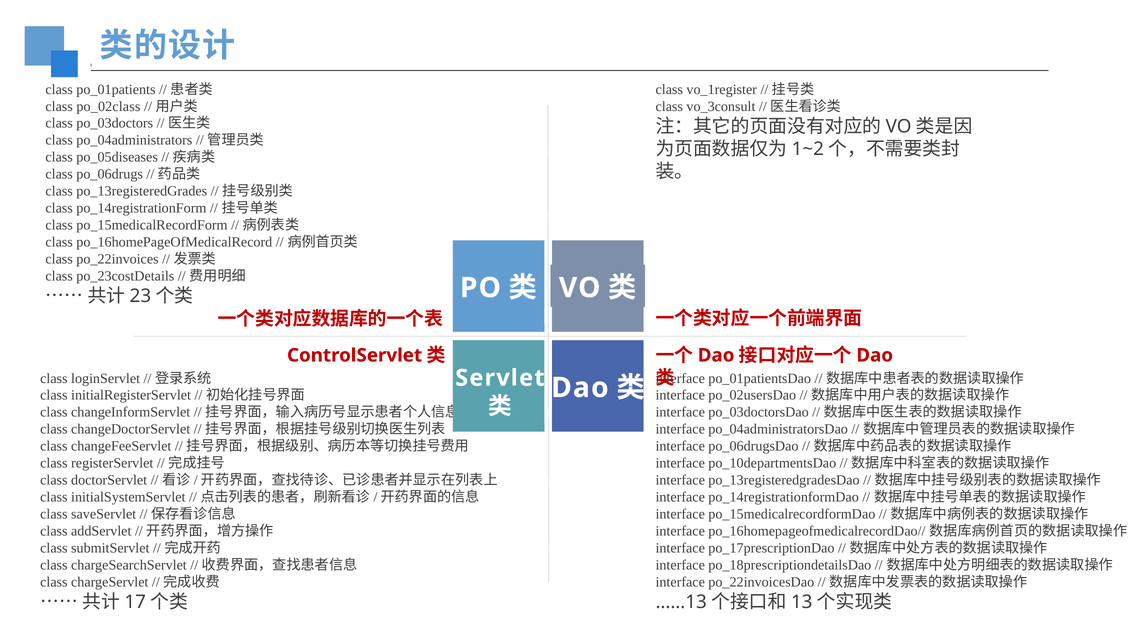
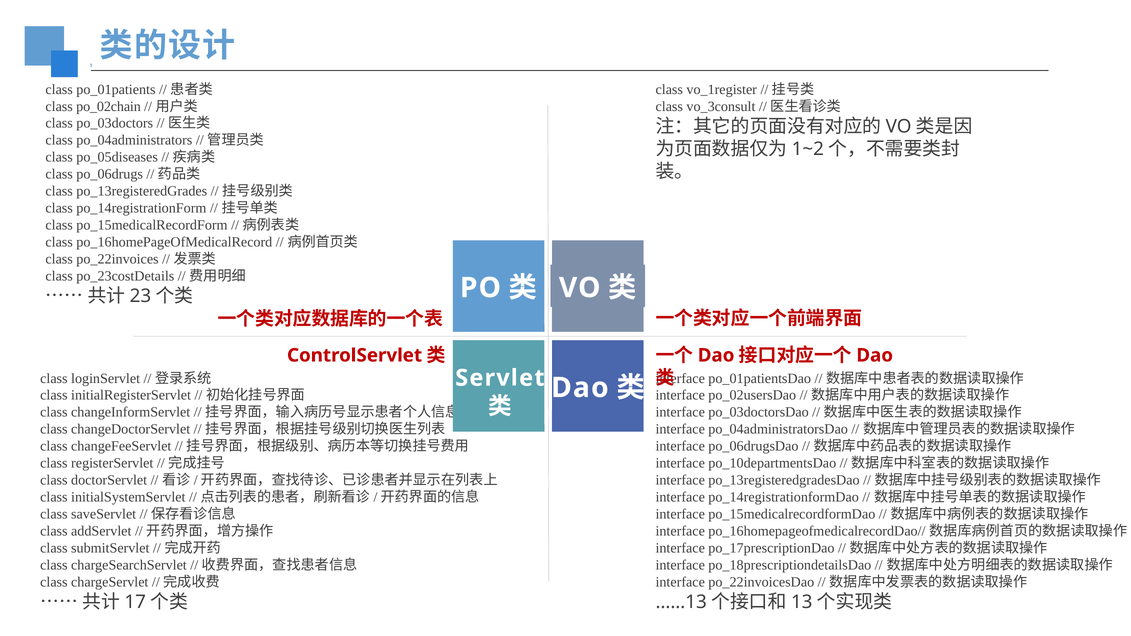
po_02class: po_02class -> po_02chain (109, 106)
